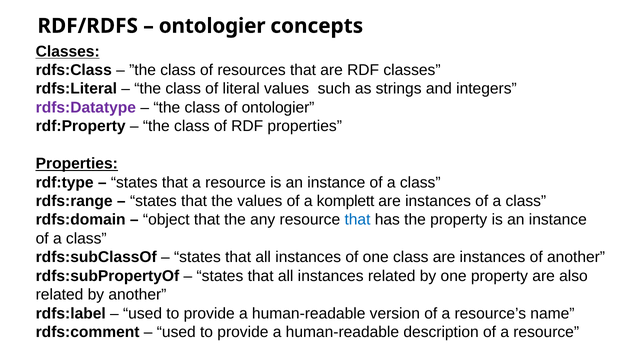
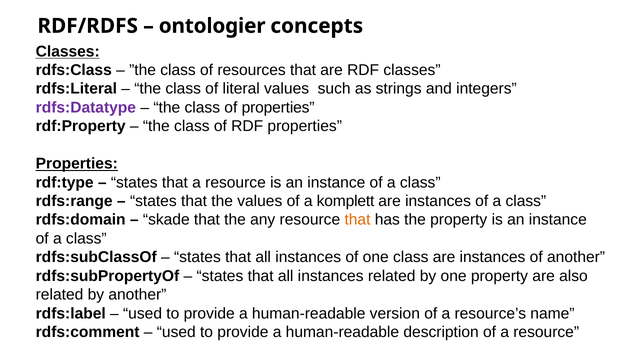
of ontologier: ontologier -> properties (278, 107)
object: object -> skade (166, 219)
that colour: blue -> orange (357, 219)
